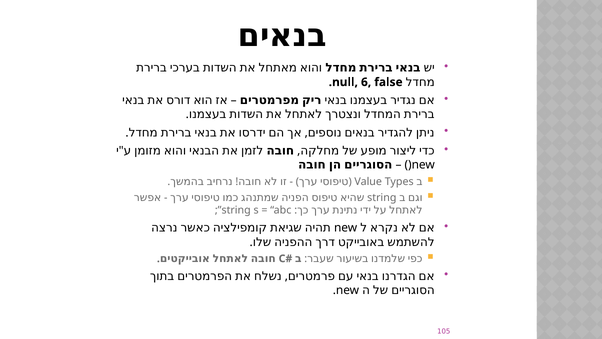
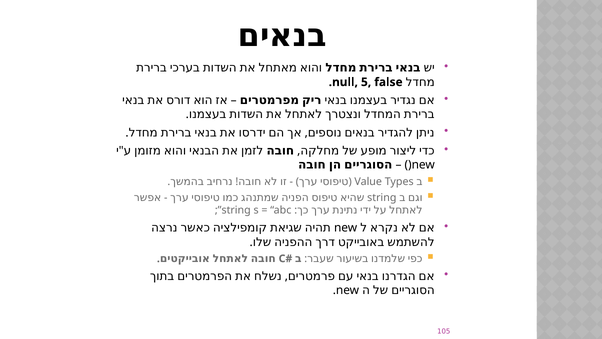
6: 6 -> 5 (366, 82)
